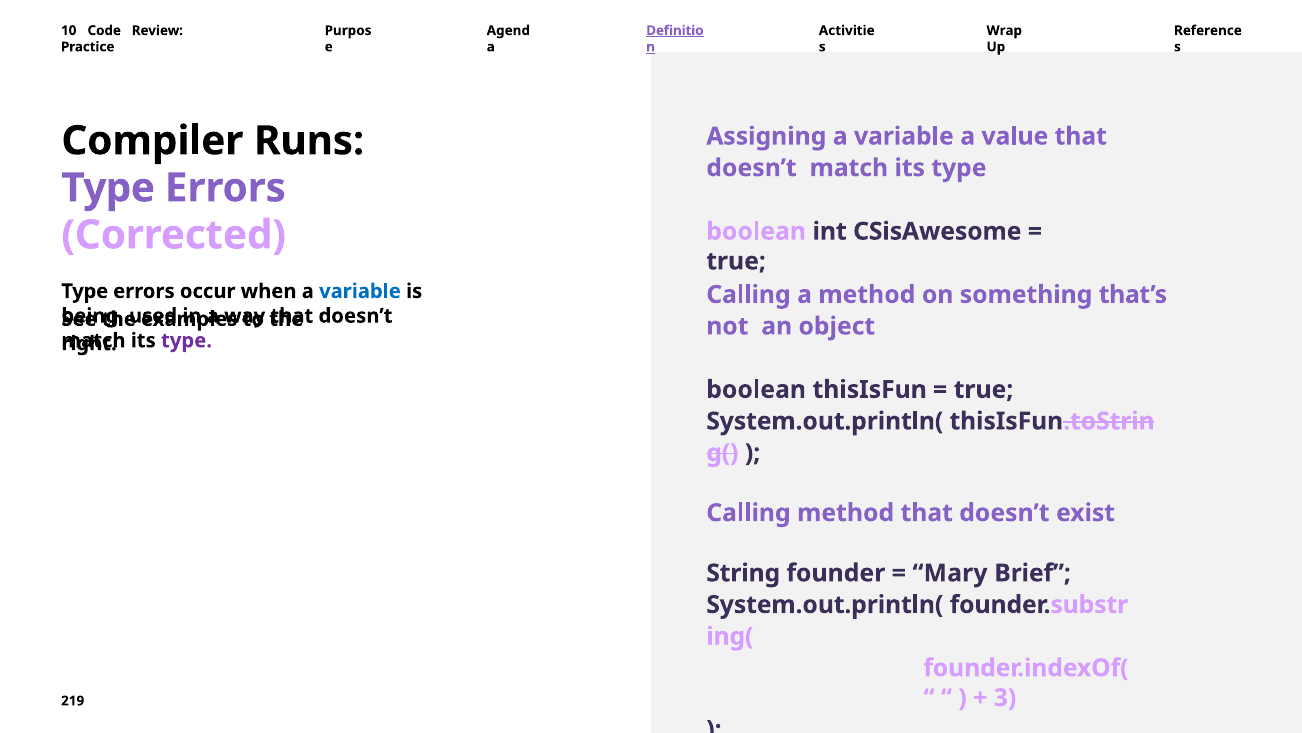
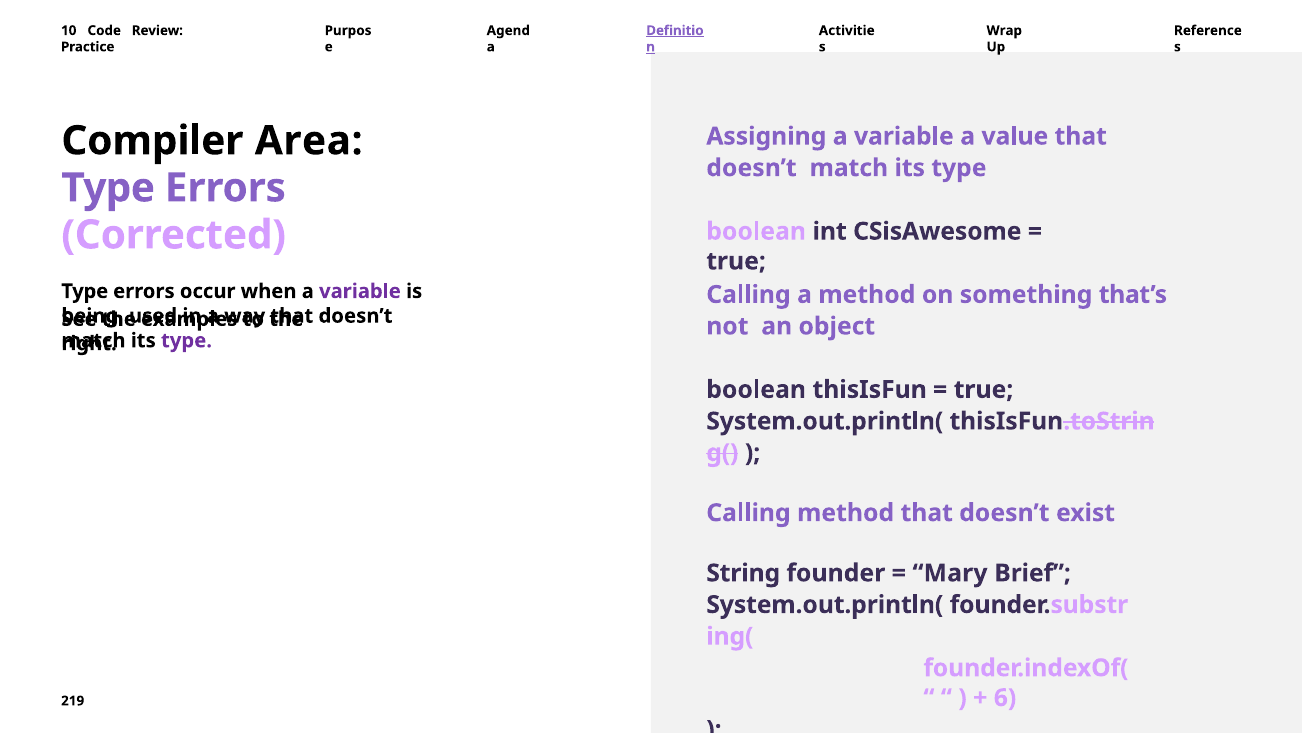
Runs: Runs -> Area (309, 141)
variable colour: blue -> purple (360, 291)
3: 3 -> 6 (1005, 697)
